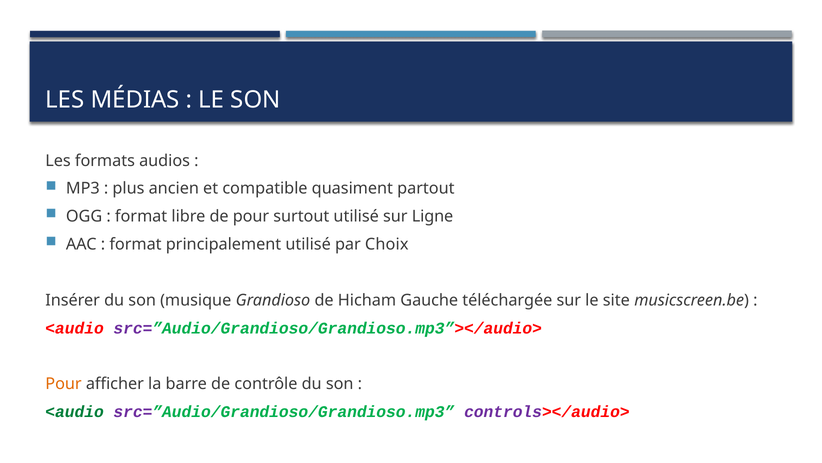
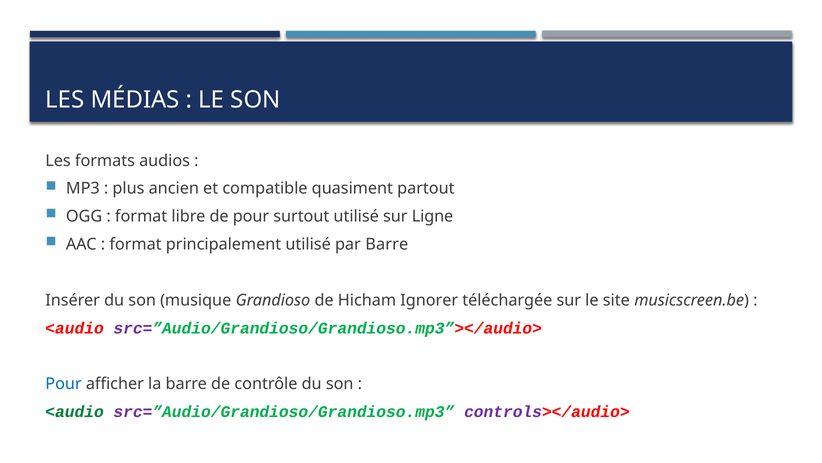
par Choix: Choix -> Barre (387, 244)
Gauche: Gauche -> Ignorer (429, 300)
Pour colour: orange -> blue (63, 384)
